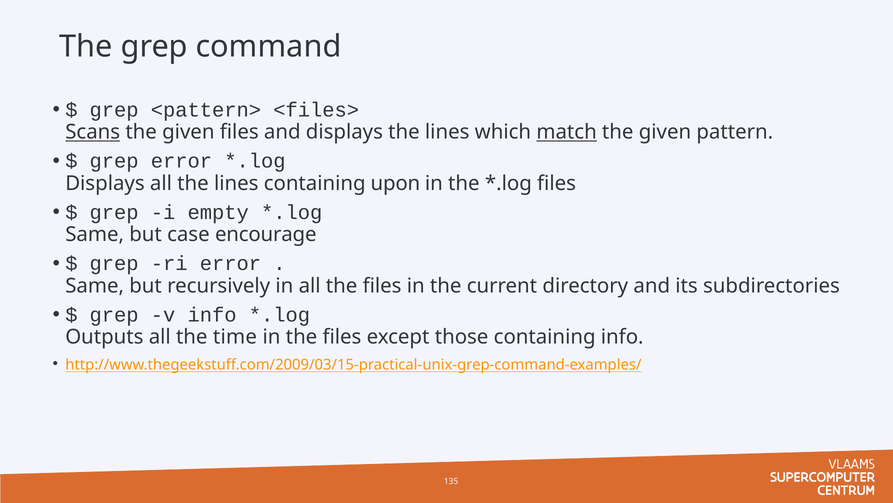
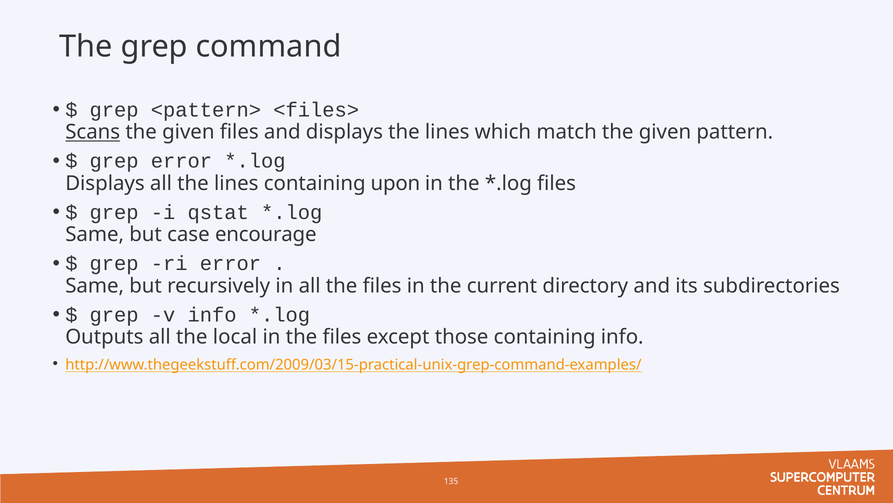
match underline: present -> none (567, 132)
empty: empty -> qstat (218, 212)
time: time -> local (235, 337)
